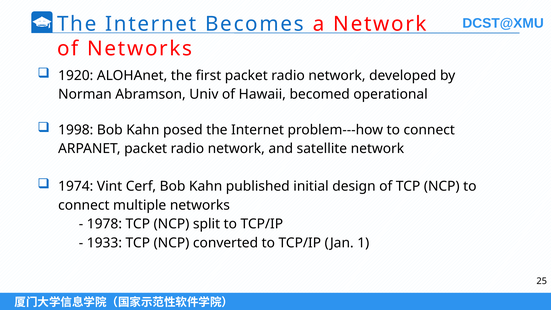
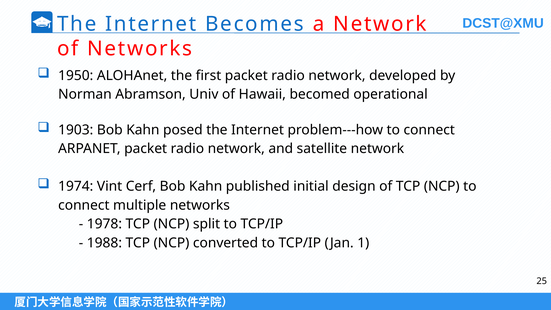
1920: 1920 -> 1950 (76, 76)
1998: 1998 -> 1903 (76, 130)
1933: 1933 -> 1988 (104, 243)
